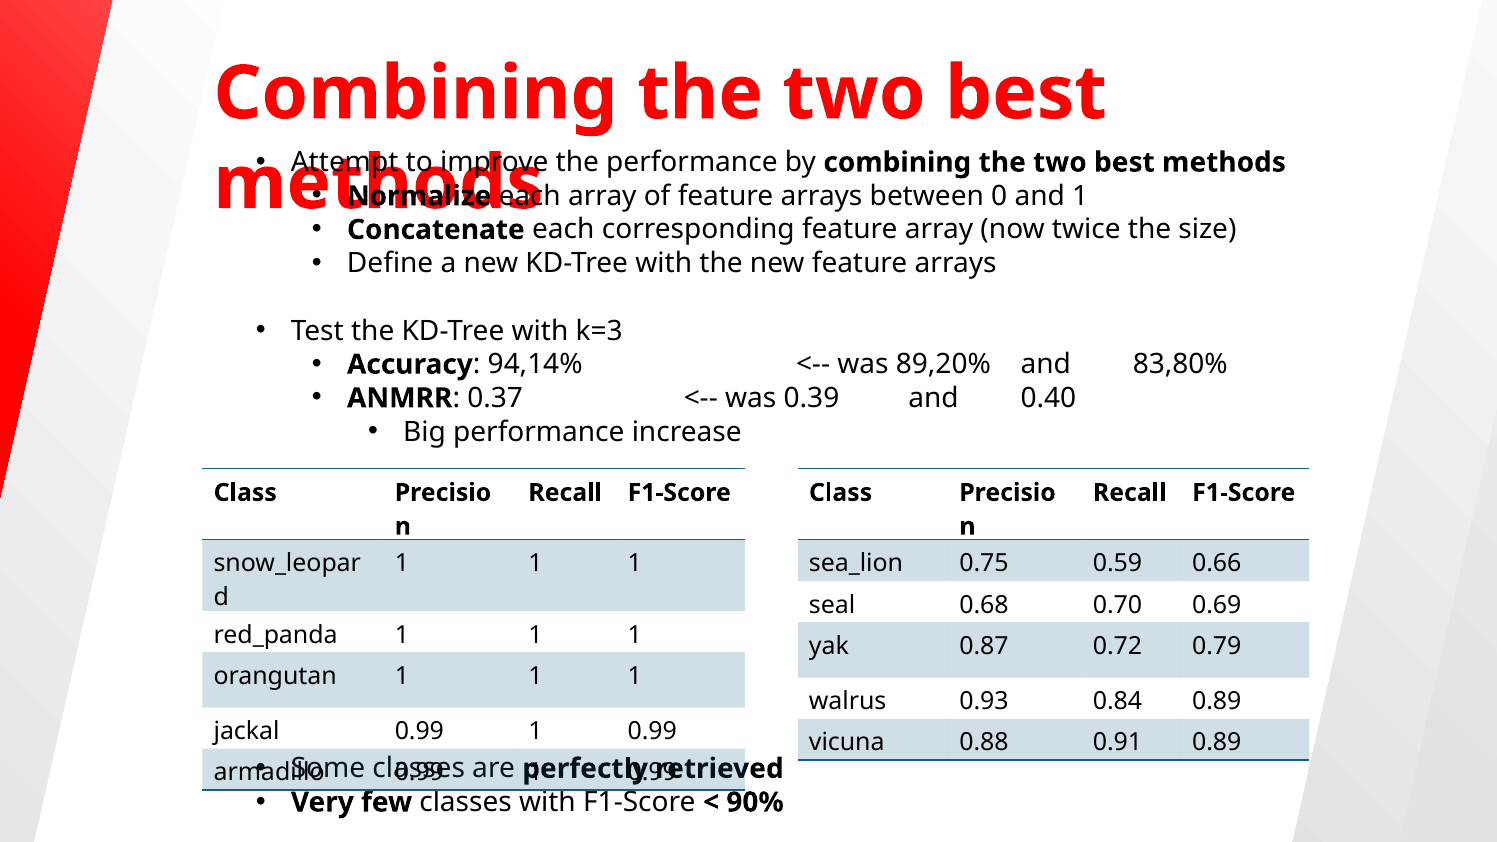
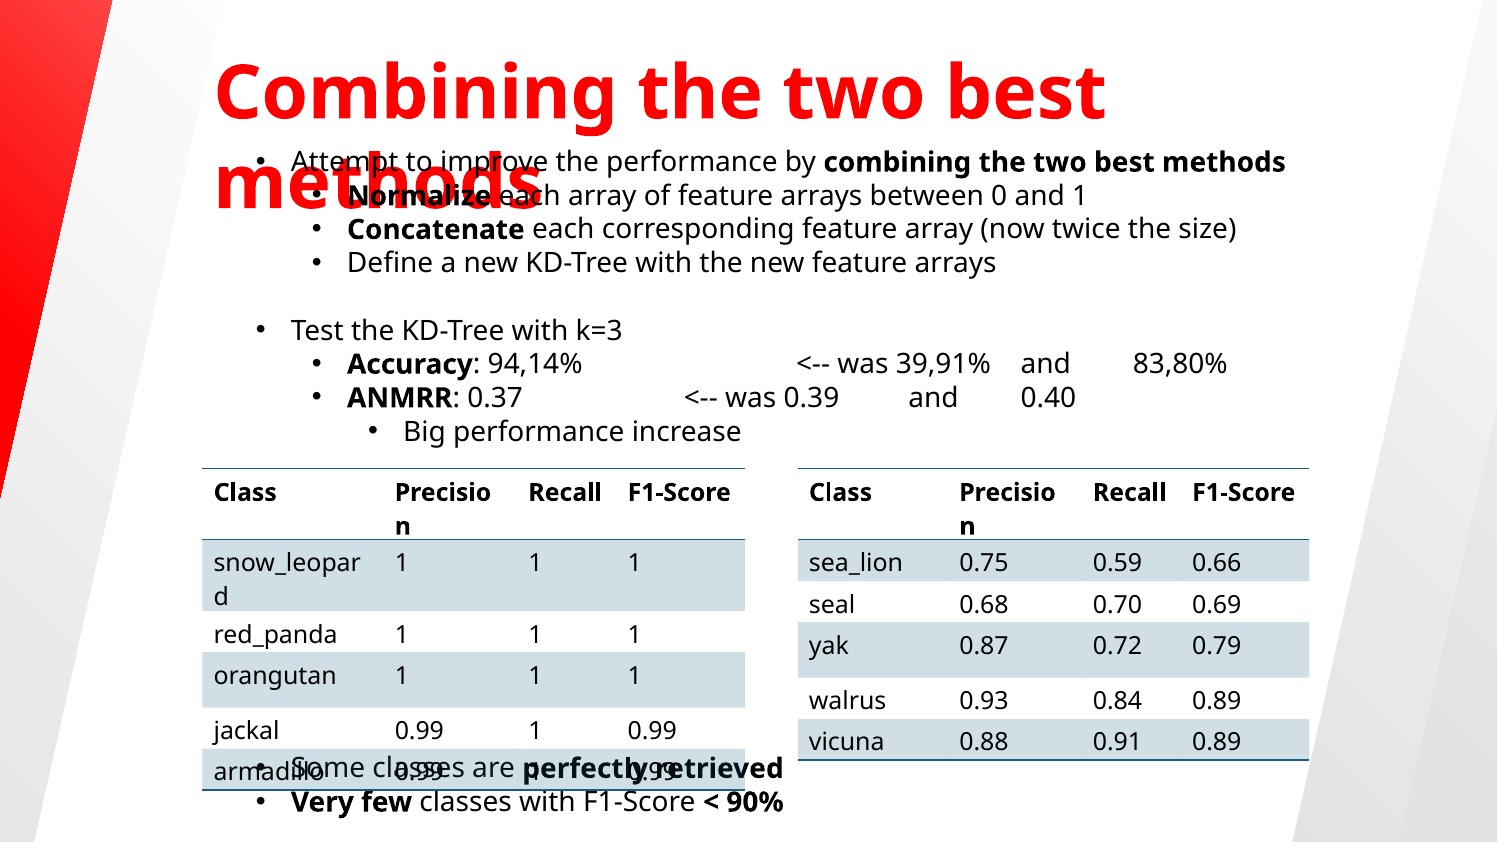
89,20%: 89,20% -> 39,91% (943, 364)
